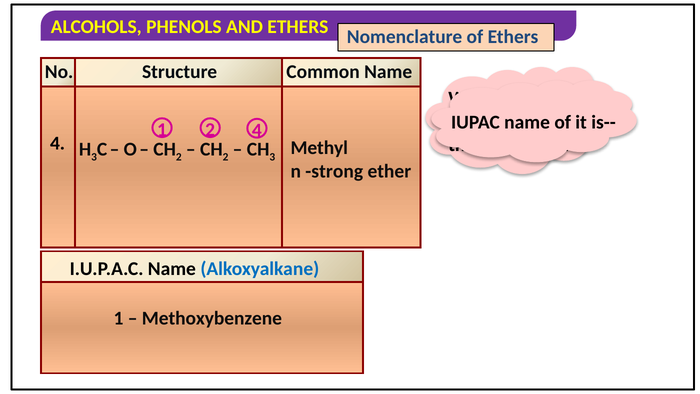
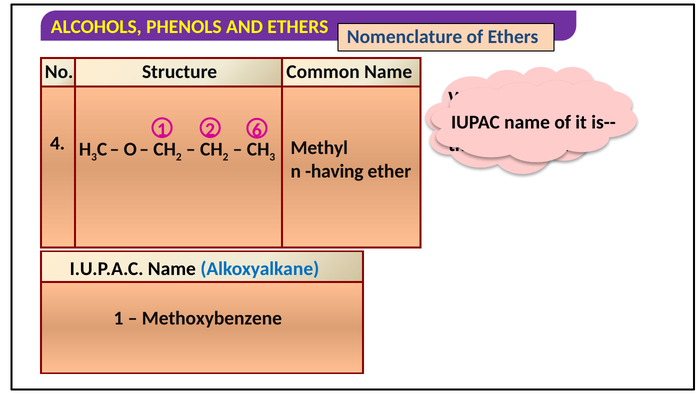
2 4: 4 -> 6 (257, 130)
strong: strong -> having (334, 171)
